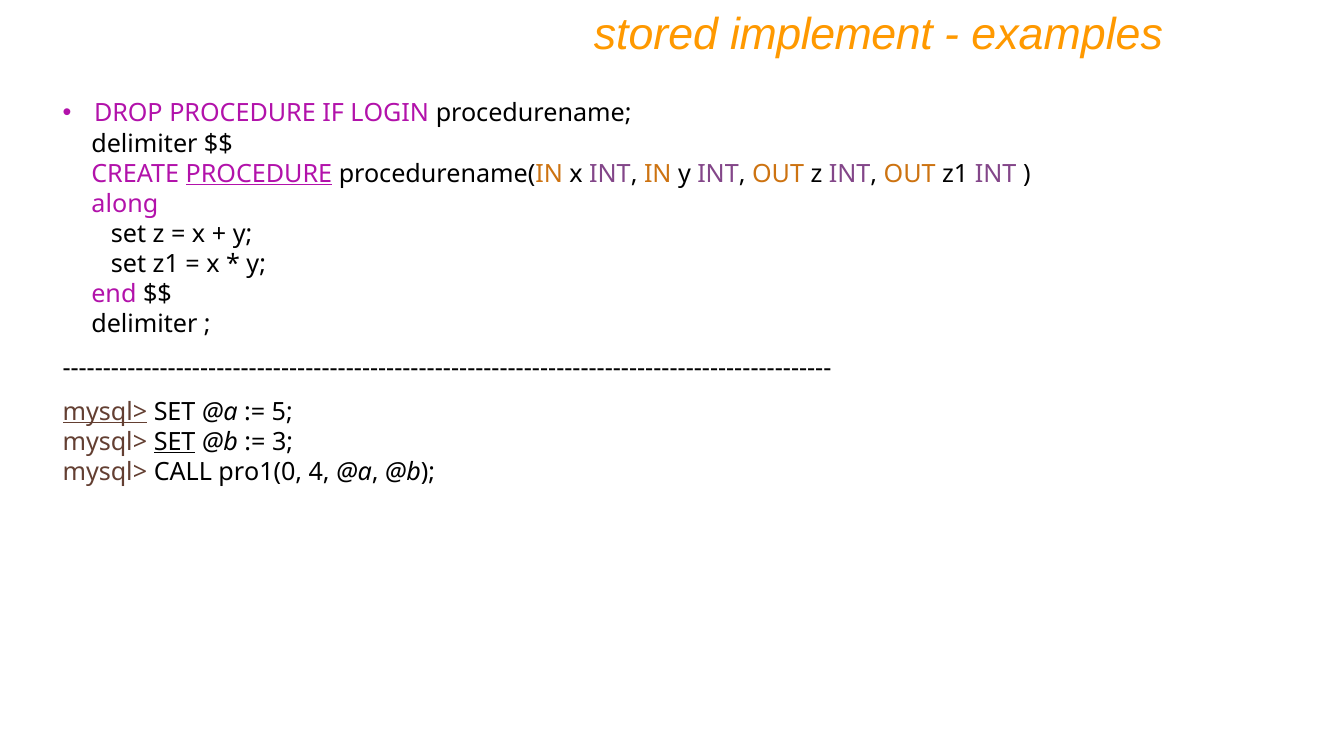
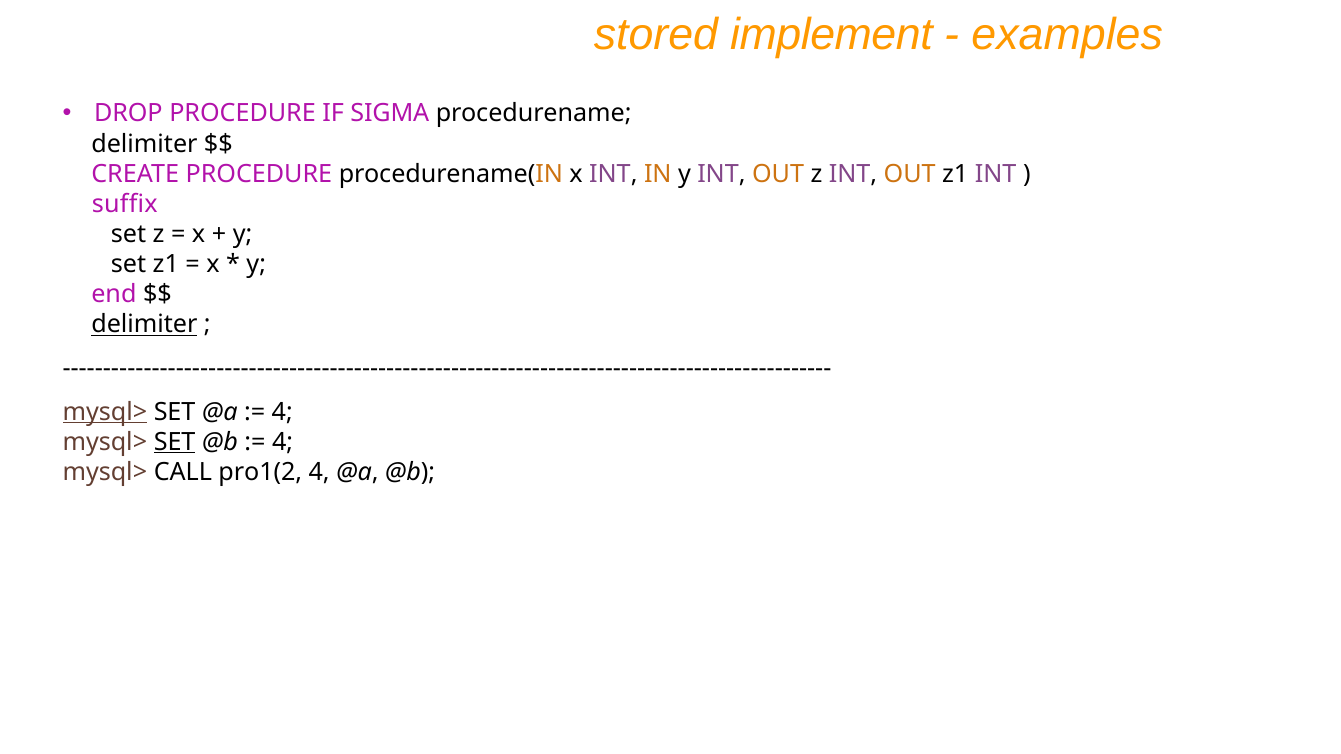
LOGIN: LOGIN -> SIGMA (390, 114)
PROCEDURE underline: present -> none (259, 174)
along: along -> suffix (125, 204)
delimiter underline: none -> present (144, 325)
5: 5 -> 4 (282, 412)
3: 3 -> 4 (283, 442)
pro1(0: pro1(0 -> pro1(2 (260, 472)
